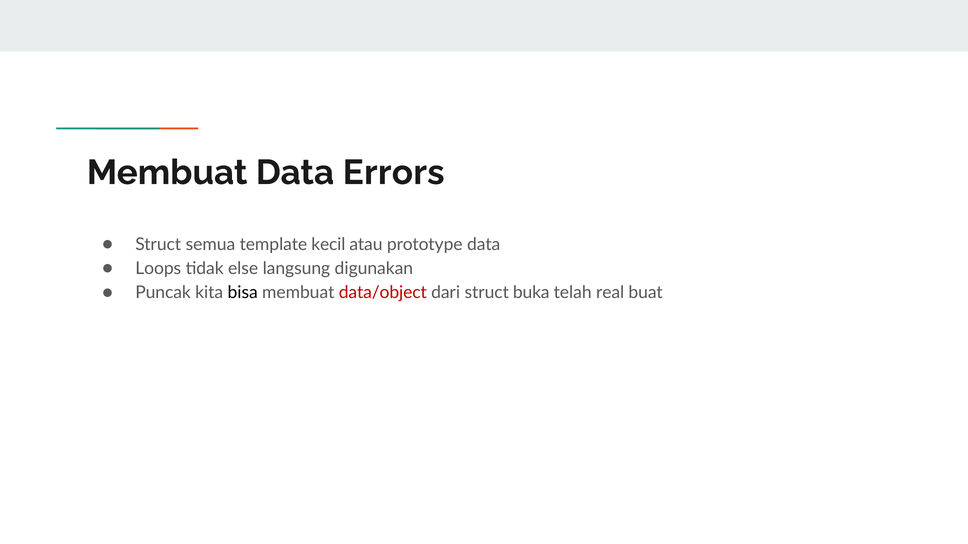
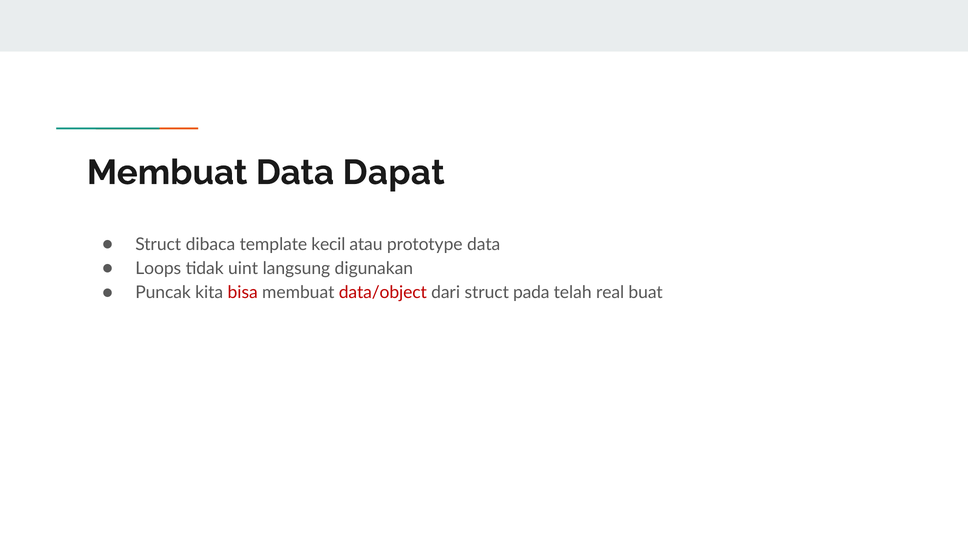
Errors: Errors -> Dapat (394, 173)
semua: semua -> dibaca (210, 245)
else: else -> uint (243, 269)
bisa colour: black -> red (243, 293)
buka: buka -> pada (531, 293)
